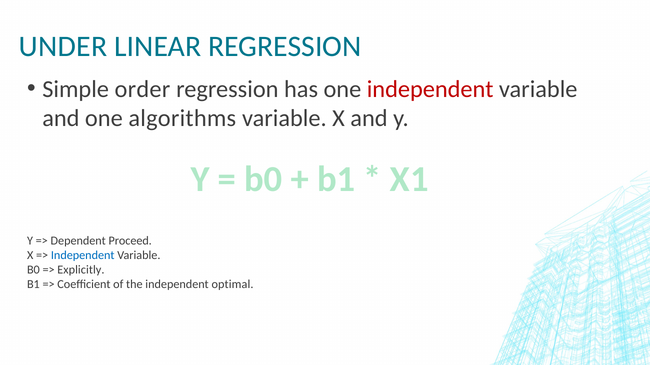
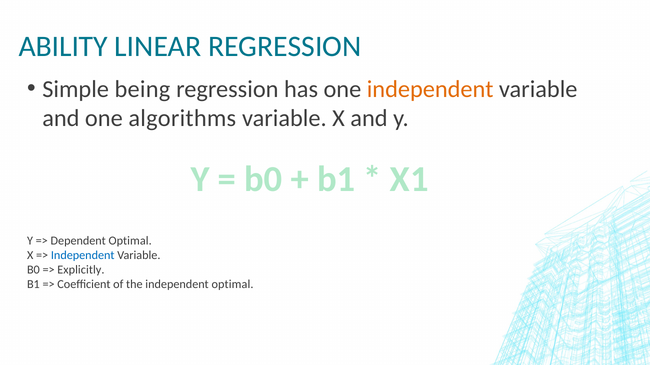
UNDER: UNDER -> ABILITY (63, 46)
order: order -> being (142, 89)
independent colour: red -> orange (430, 89)
Dependent Proceed: Proceed -> Optimal (130, 241)
